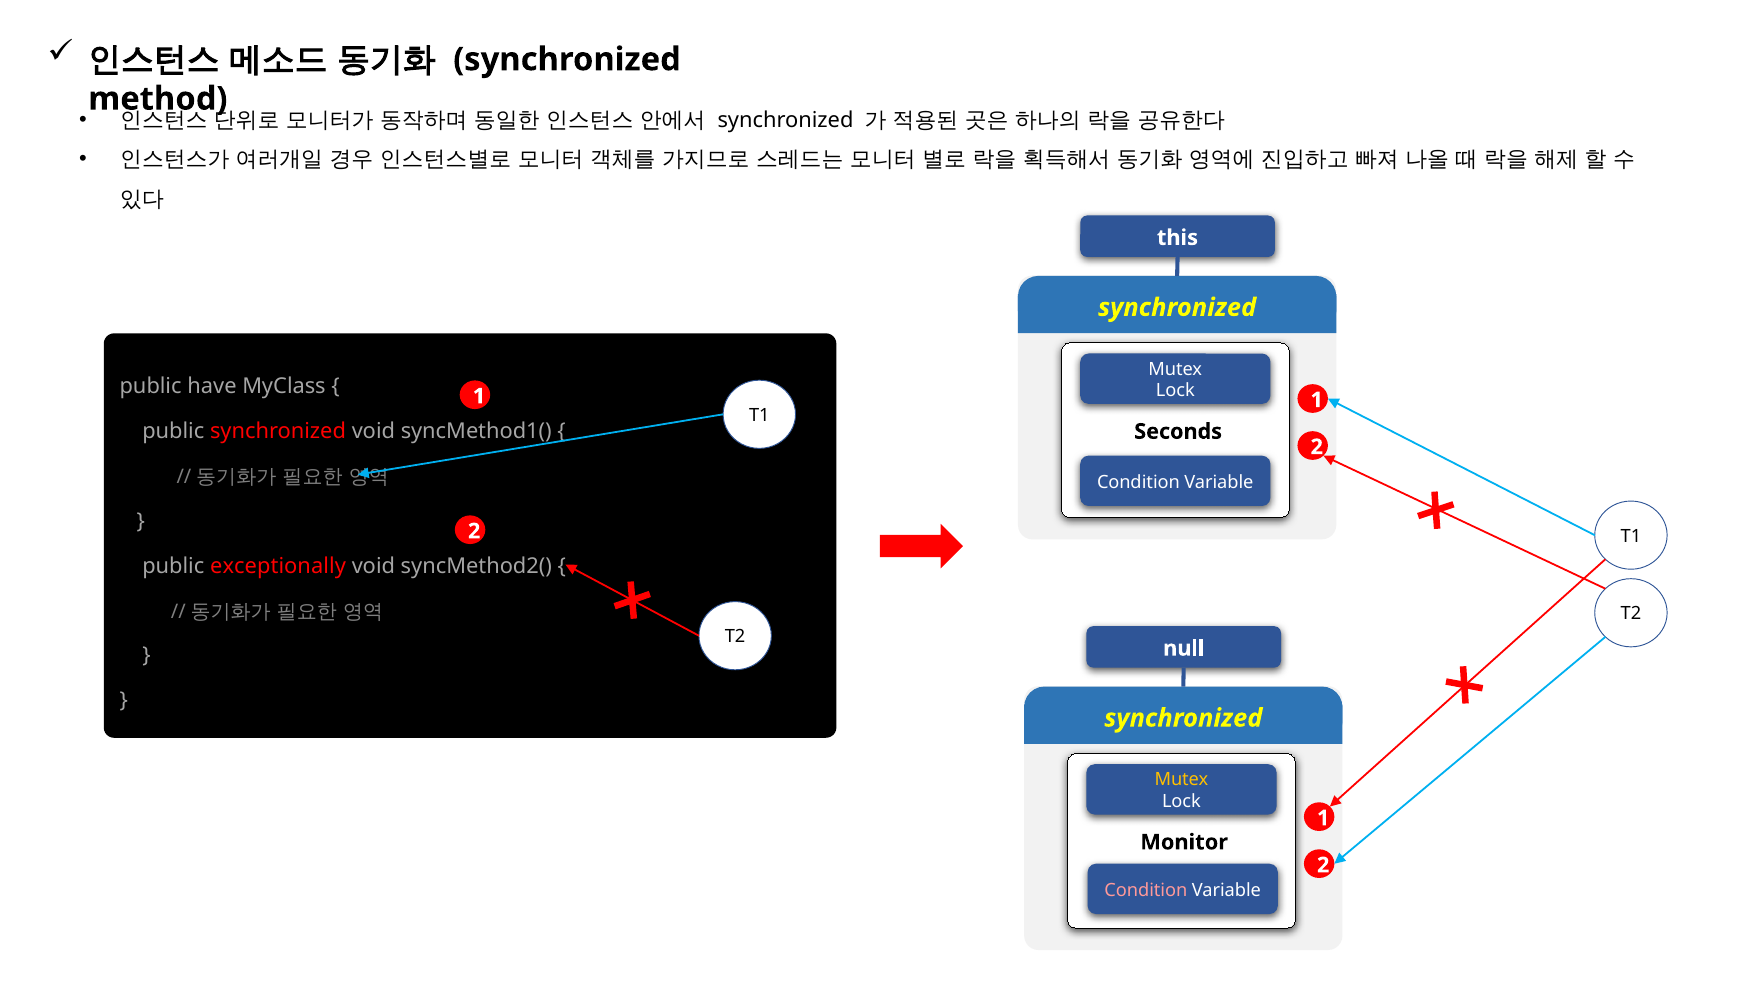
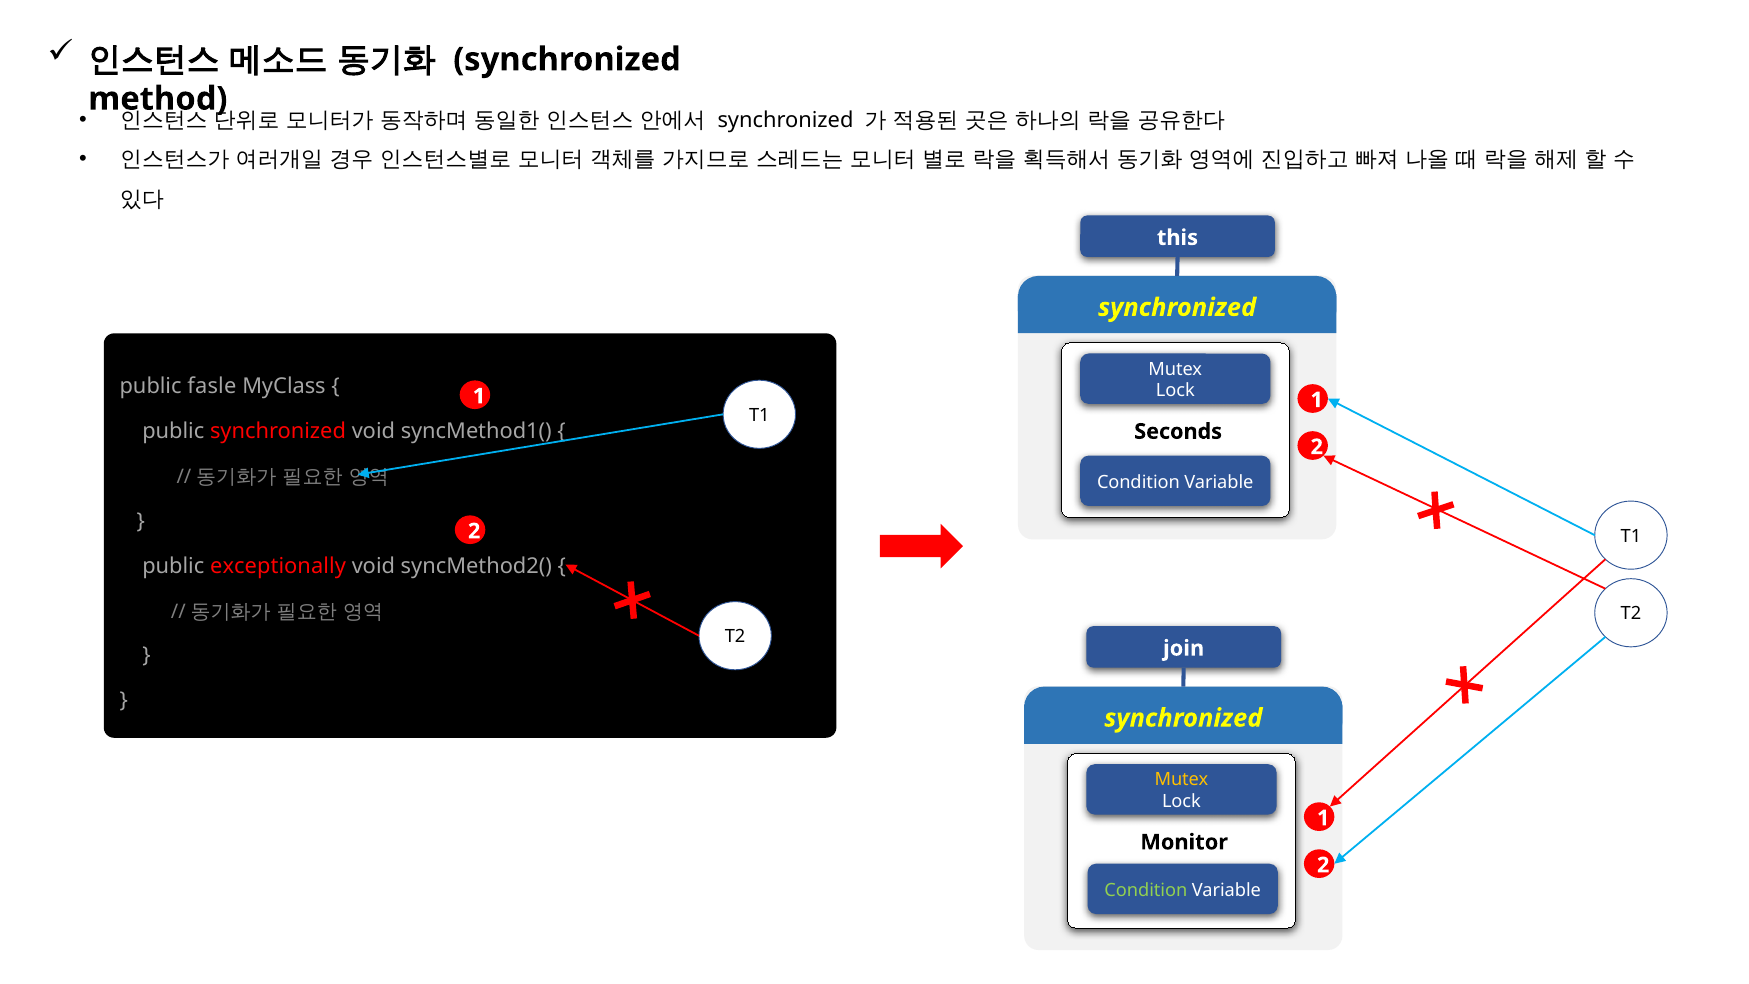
have: have -> fasle (212, 387)
null: null -> join (1184, 648)
Condition colour: pink -> light green (1146, 890)
